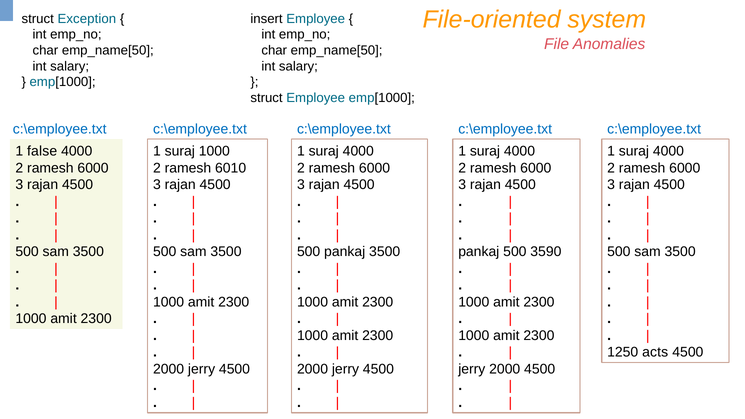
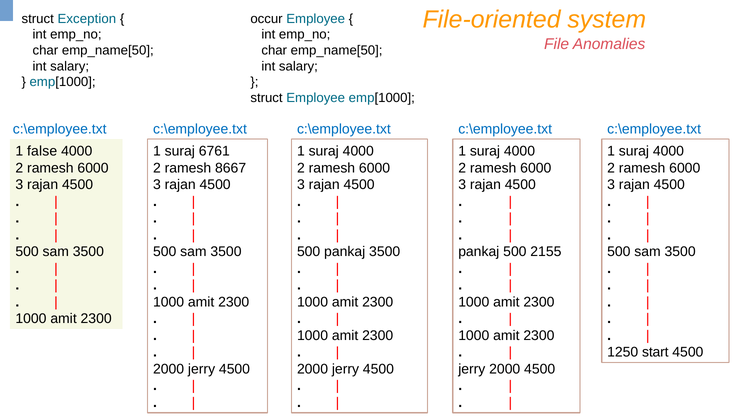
insert: insert -> occur (267, 19)
suraj 1000: 1000 -> 6761 (214, 151)
6010: 6010 -> 8667 (231, 168)
3590: 3590 -> 2155 (546, 252)
acts: acts -> start (655, 352)
